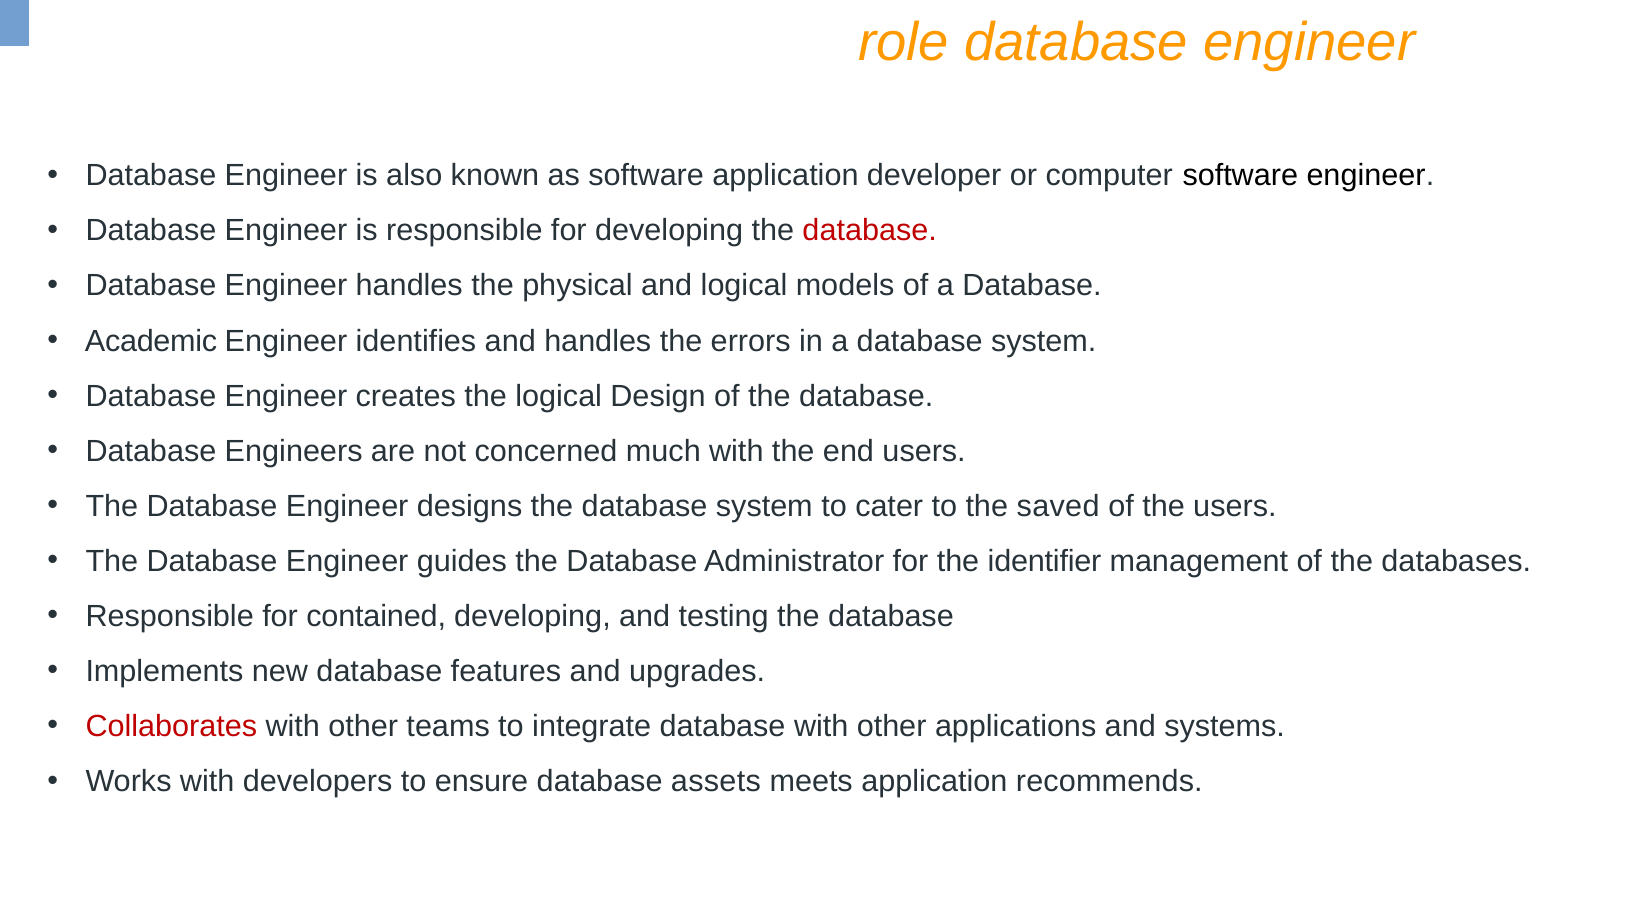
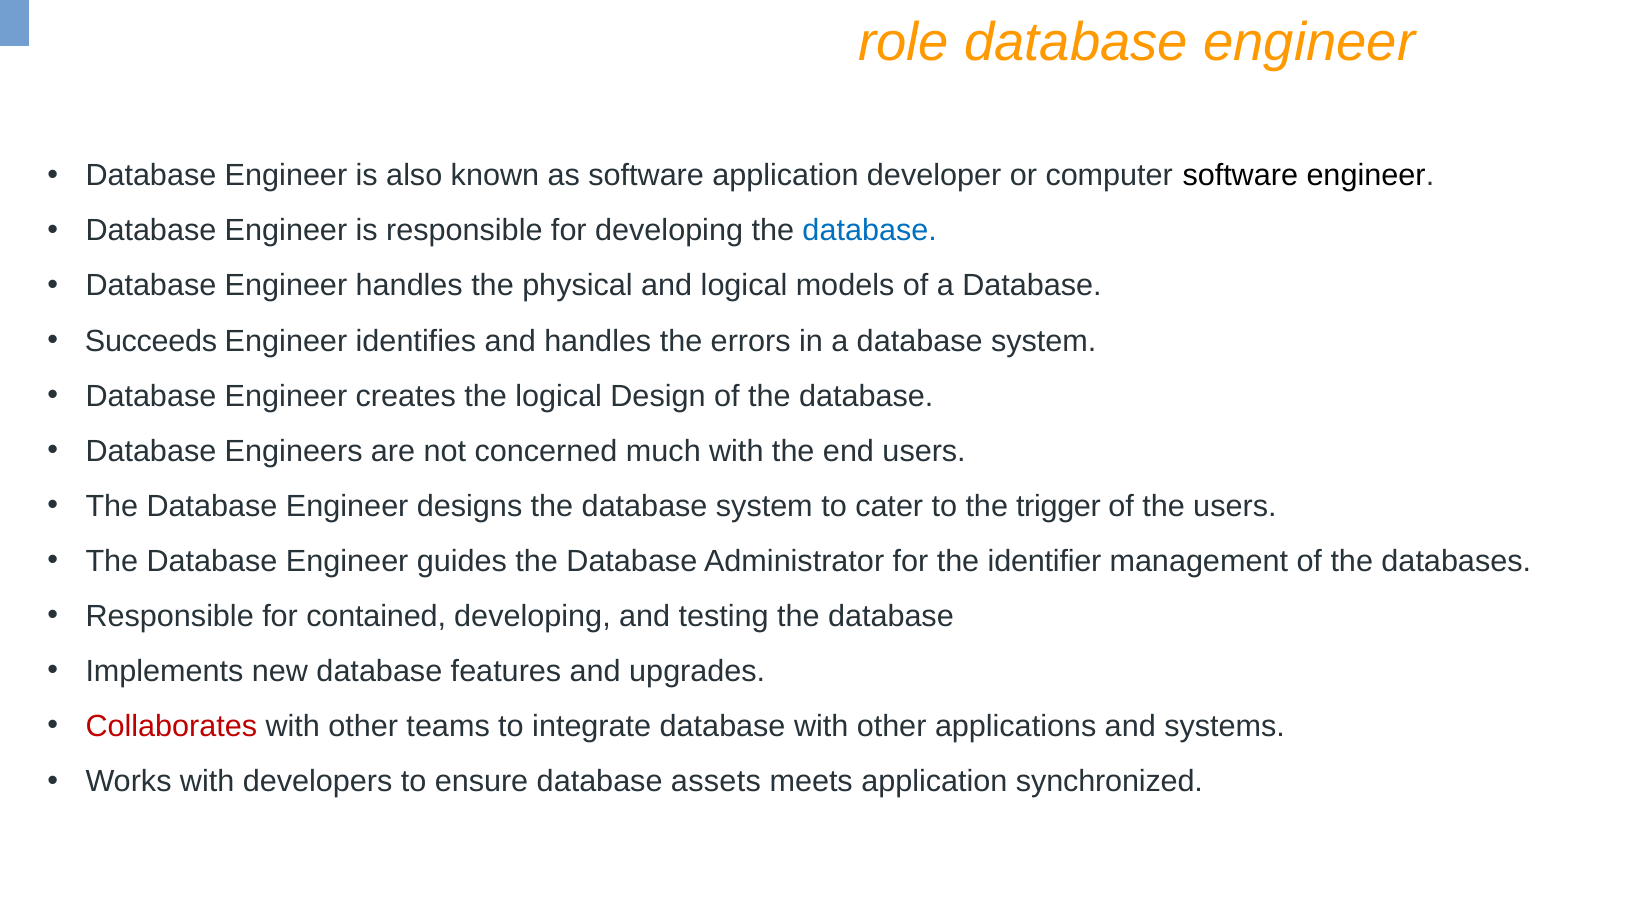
database colour: red -> blue (870, 231)
Academic: Academic -> Succeeds (151, 341)
saved: saved -> trigger (1058, 506)
recommends: recommends -> synchronized (1109, 782)
